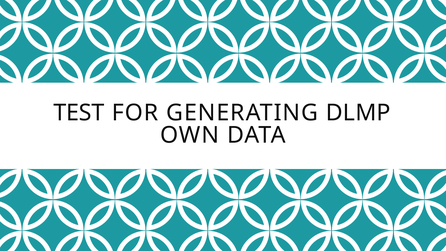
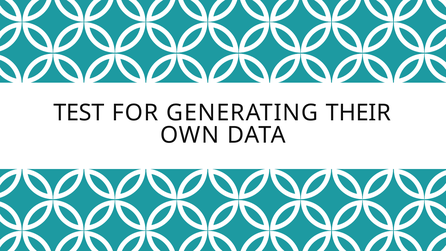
DLMP: DLMP -> THEIR (358, 113)
